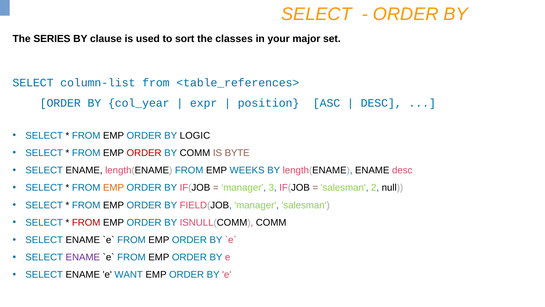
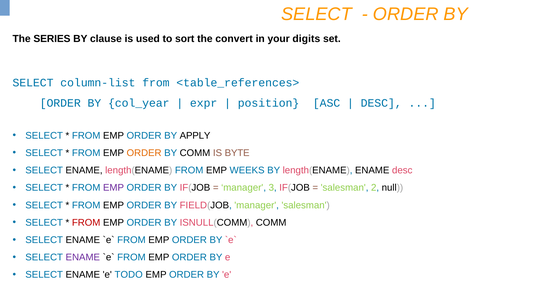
classes: classes -> convert (234, 39)
major: major -> digits (306, 39)
LOGIC: LOGIC -> APPLY (195, 135)
ORDER colour: red -> orange (144, 153)
EMP colour: orange -> purple (114, 187)
WANT: WANT -> TODO (129, 274)
